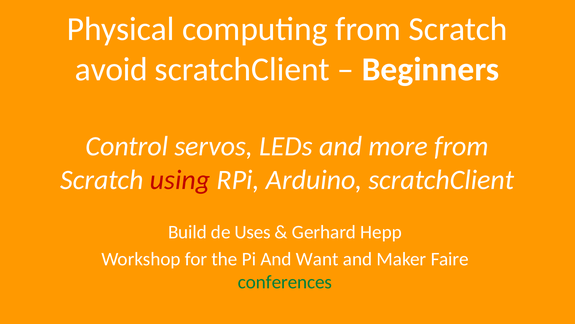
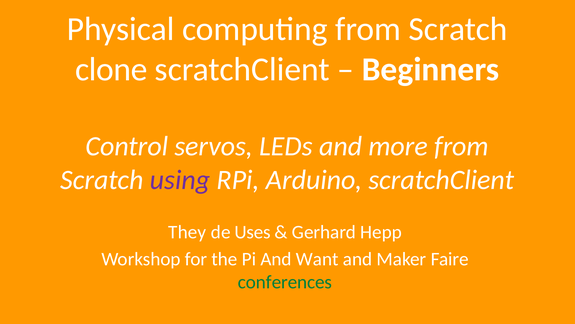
avoid: avoid -> clone (111, 69)
using colour: red -> purple (180, 180)
Build: Build -> They (187, 232)
